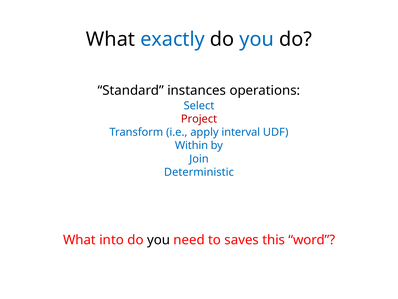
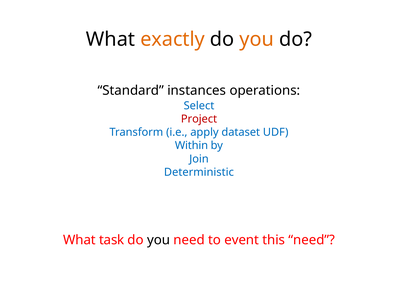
exactly colour: blue -> orange (173, 39)
you colour: blue -> orange (257, 39)
interval: interval -> dataset (241, 132)
into: into -> task (112, 239)
saves: saves -> event (242, 239)
this word: word -> need (312, 239)
